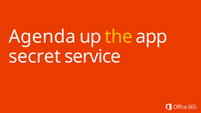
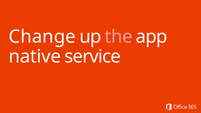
Agenda: Agenda -> Change (42, 37)
the colour: yellow -> pink (119, 37)
secret: secret -> native (35, 57)
